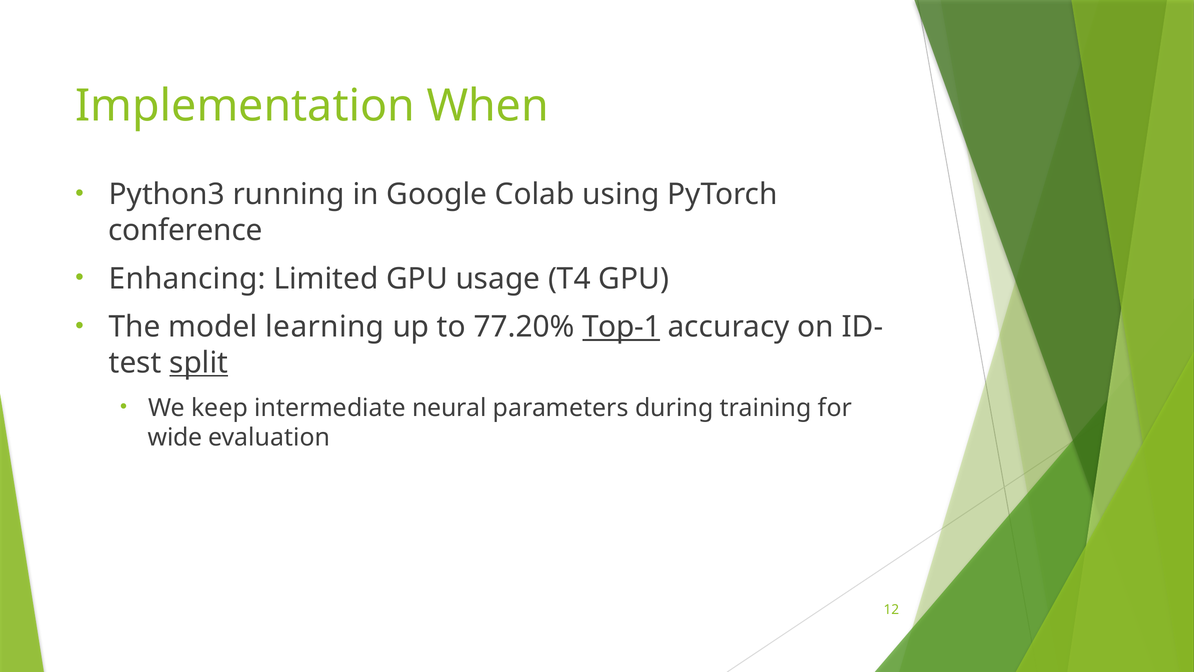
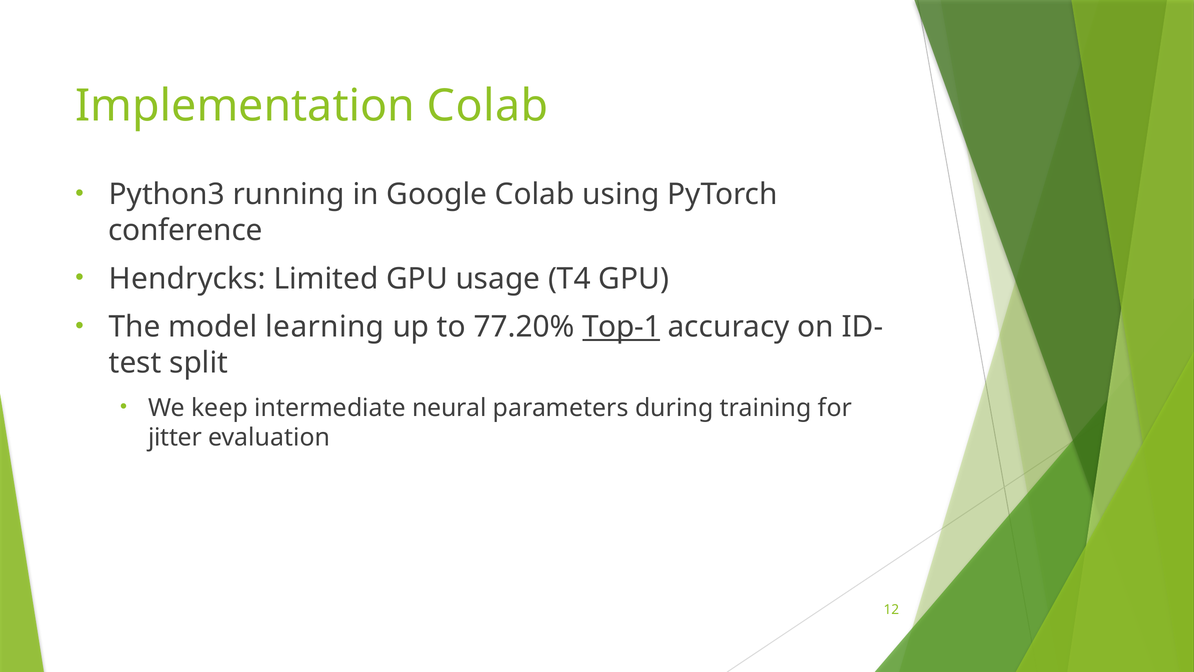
Implementation When: When -> Colab (487, 106)
Enhancing: Enhancing -> Hendrycks (187, 279)
split underline: present -> none (199, 363)
wide: wide -> jitter (175, 437)
